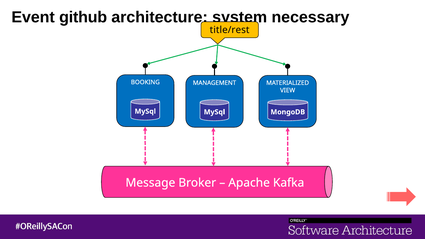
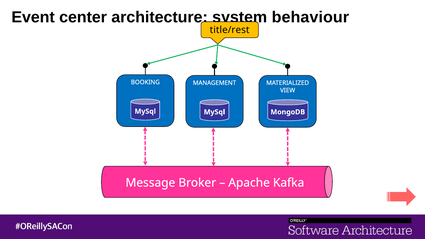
github: github -> center (83, 17)
necessary: necessary -> behaviour (310, 17)
